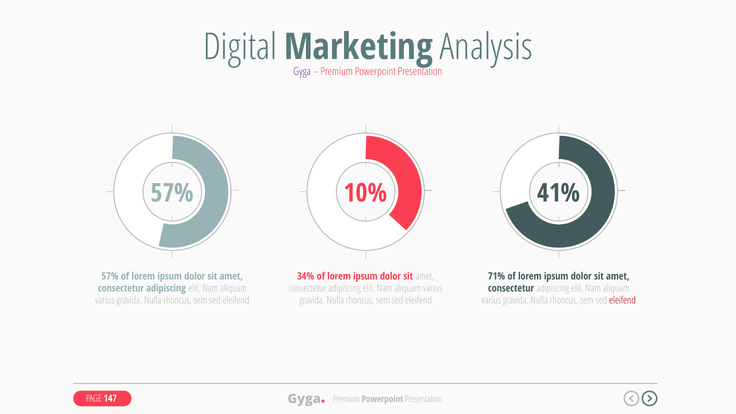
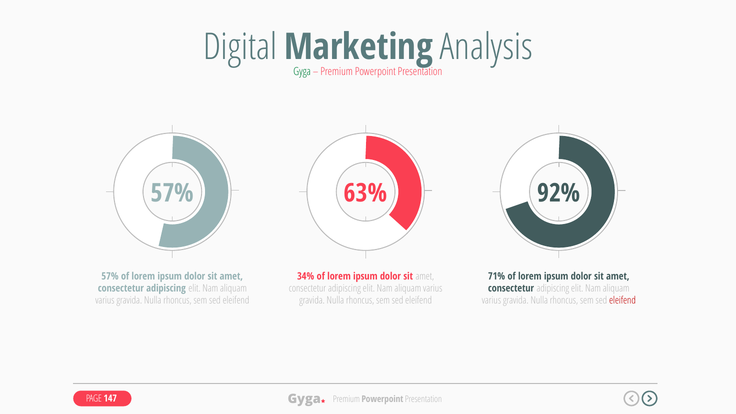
Gyga colour: purple -> green (302, 71)
10%: 10% -> 63% (366, 193)
41%: 41% -> 92% (559, 193)
